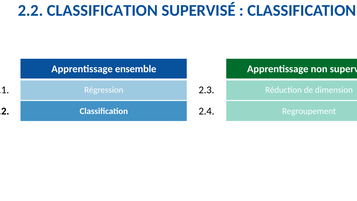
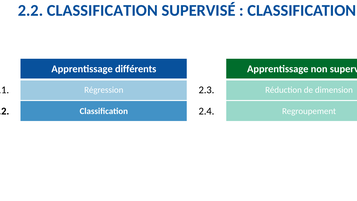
ensemble: ensemble -> différents (136, 69)
